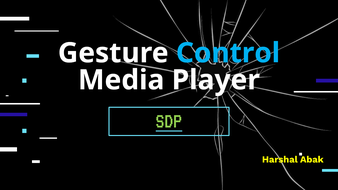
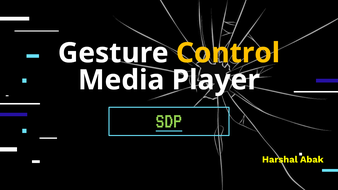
Control colour: light blue -> yellow (228, 53)
